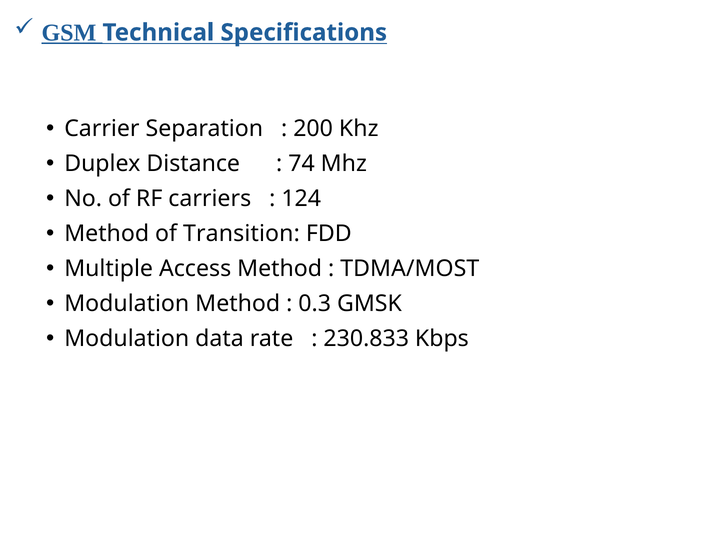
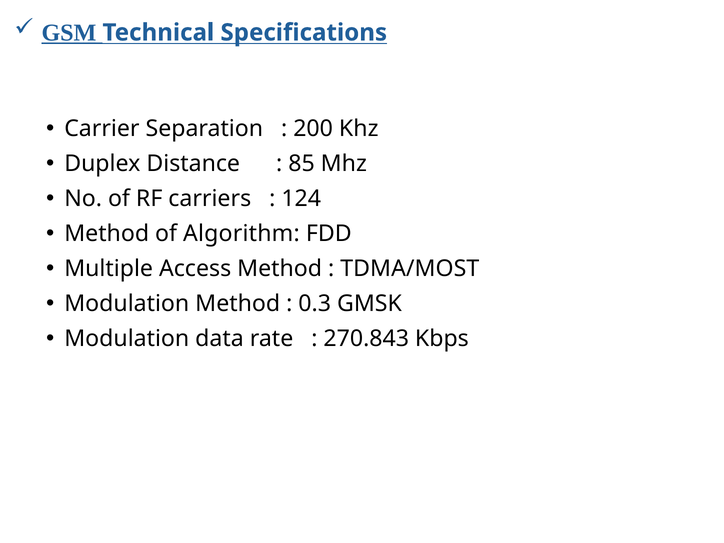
74: 74 -> 85 (302, 164)
Transition: Transition -> Algorithm (241, 234)
230.833: 230.833 -> 270.843 (366, 339)
